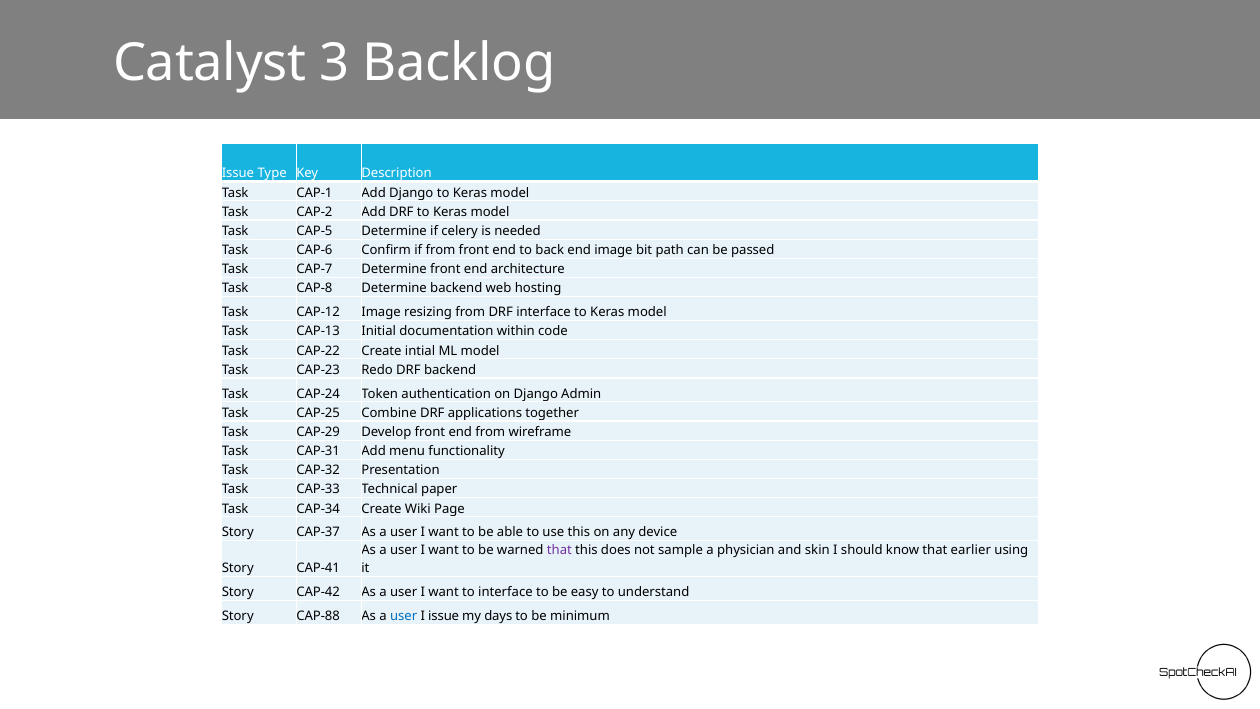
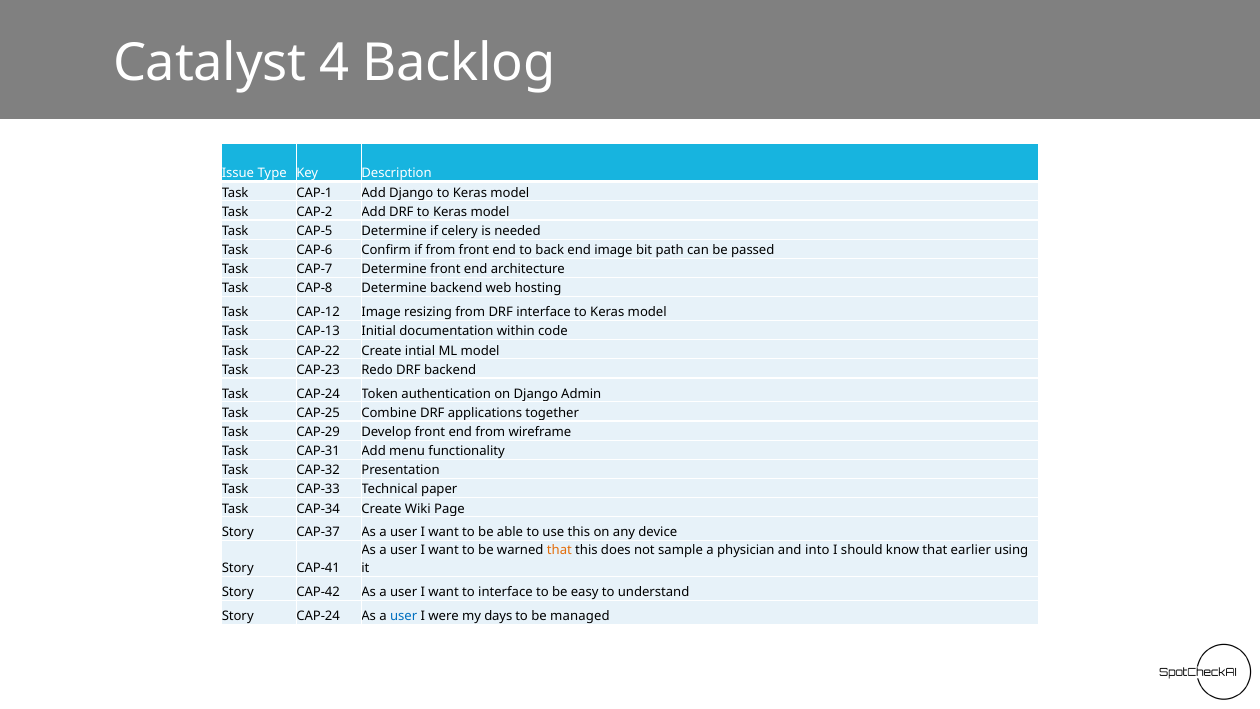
3: 3 -> 4 (335, 64)
that colour: purple -> orange (559, 550)
skin: skin -> into (817, 550)
Story CAP-88: CAP-88 -> CAP-24 (318, 616)
I issue: issue -> were (444, 616)
minimum: minimum -> managed (580, 616)
